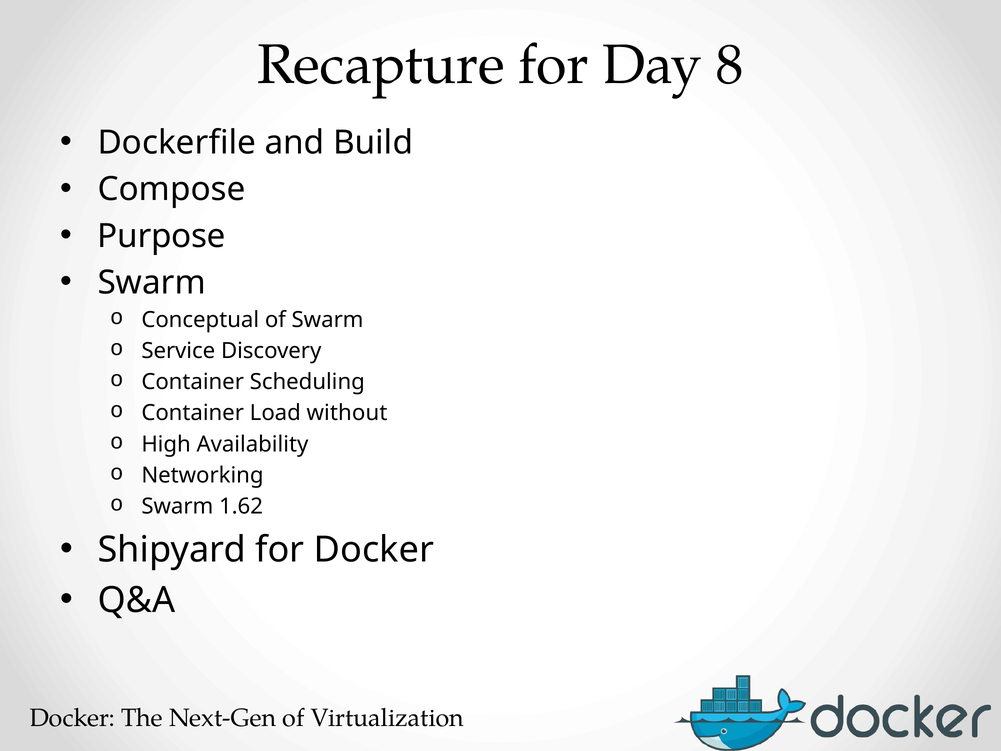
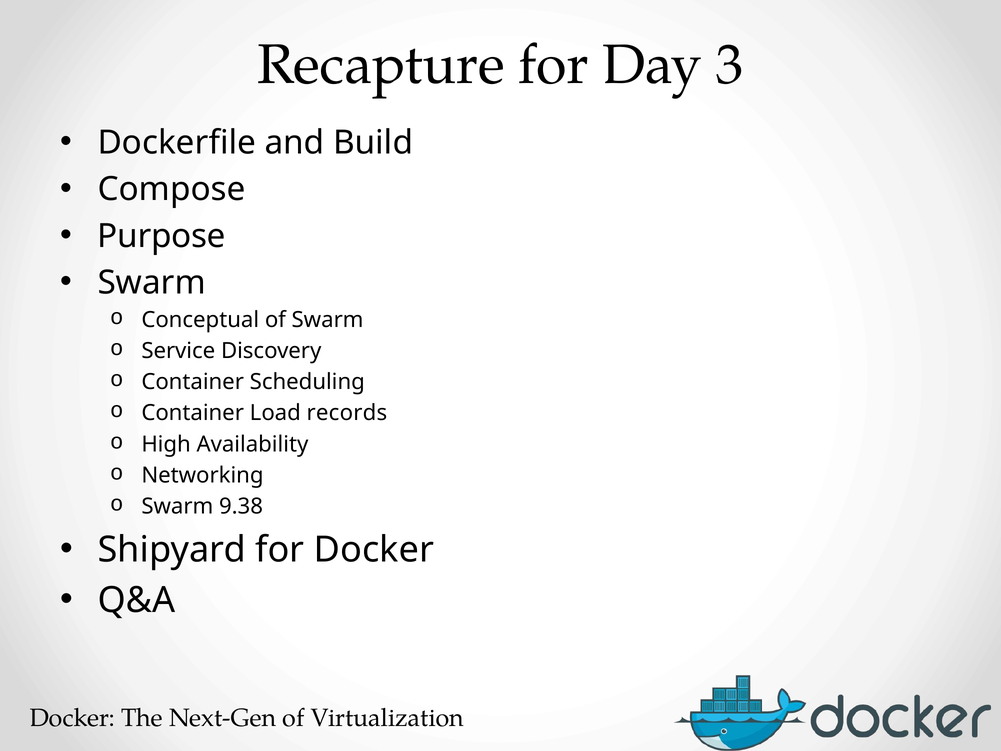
8: 8 -> 3 (730, 65)
without: without -> records (347, 413)
1.62: 1.62 -> 9.38 (241, 506)
